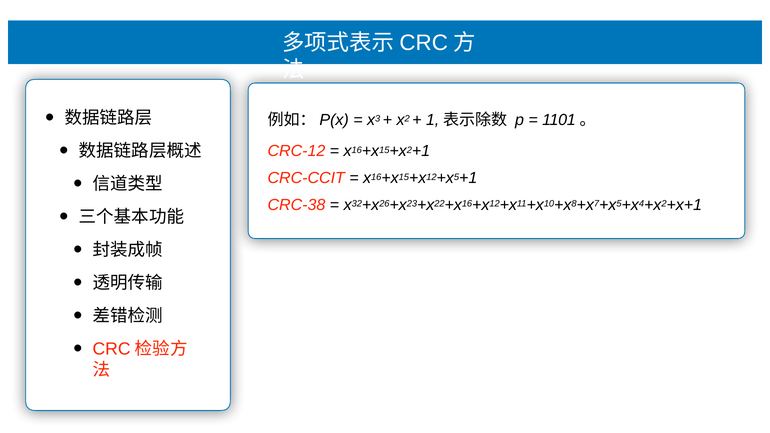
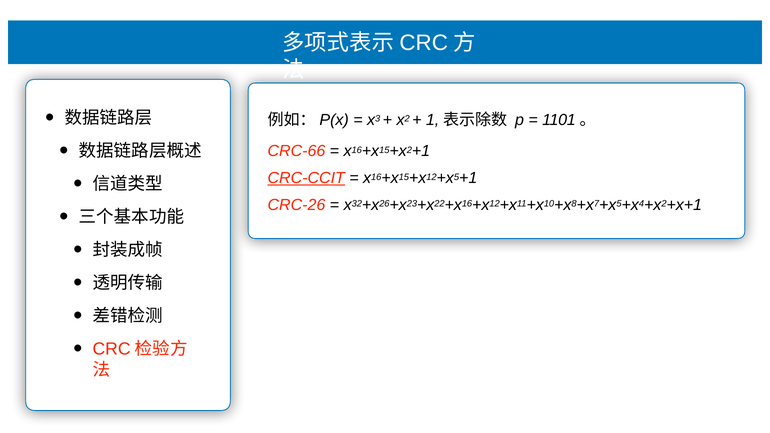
CRC-12: CRC-12 -> CRC-66 (296, 151)
CRC-CCIT underline: none -> present (306, 178)
CRC-38: CRC-38 -> CRC-26 (296, 205)
